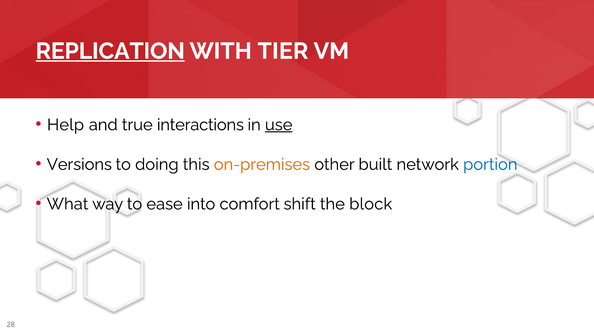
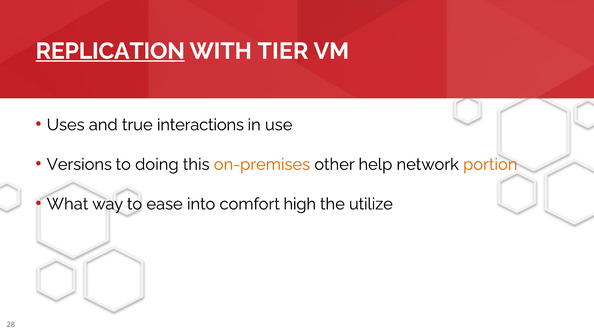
Help: Help -> Uses (66, 125)
use underline: present -> none (279, 125)
built: built -> help (375, 164)
portion colour: blue -> orange (490, 164)
shift: shift -> high (300, 204)
block: block -> utilize (371, 204)
